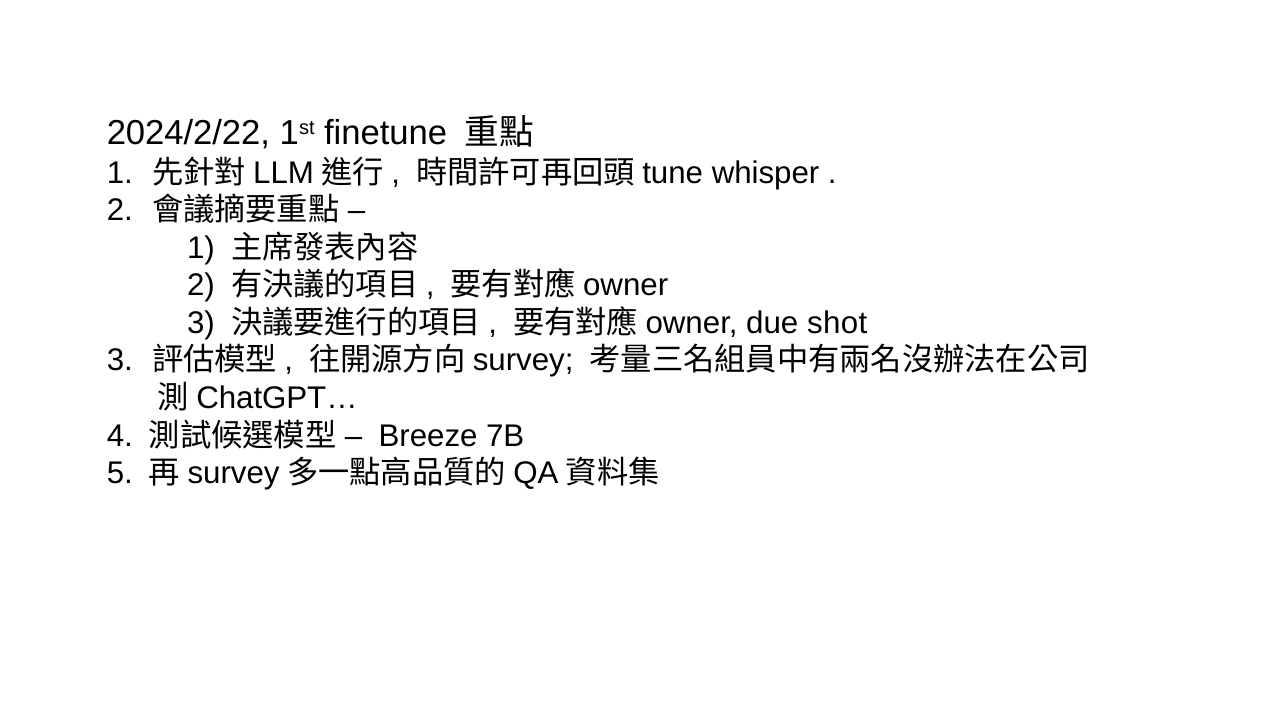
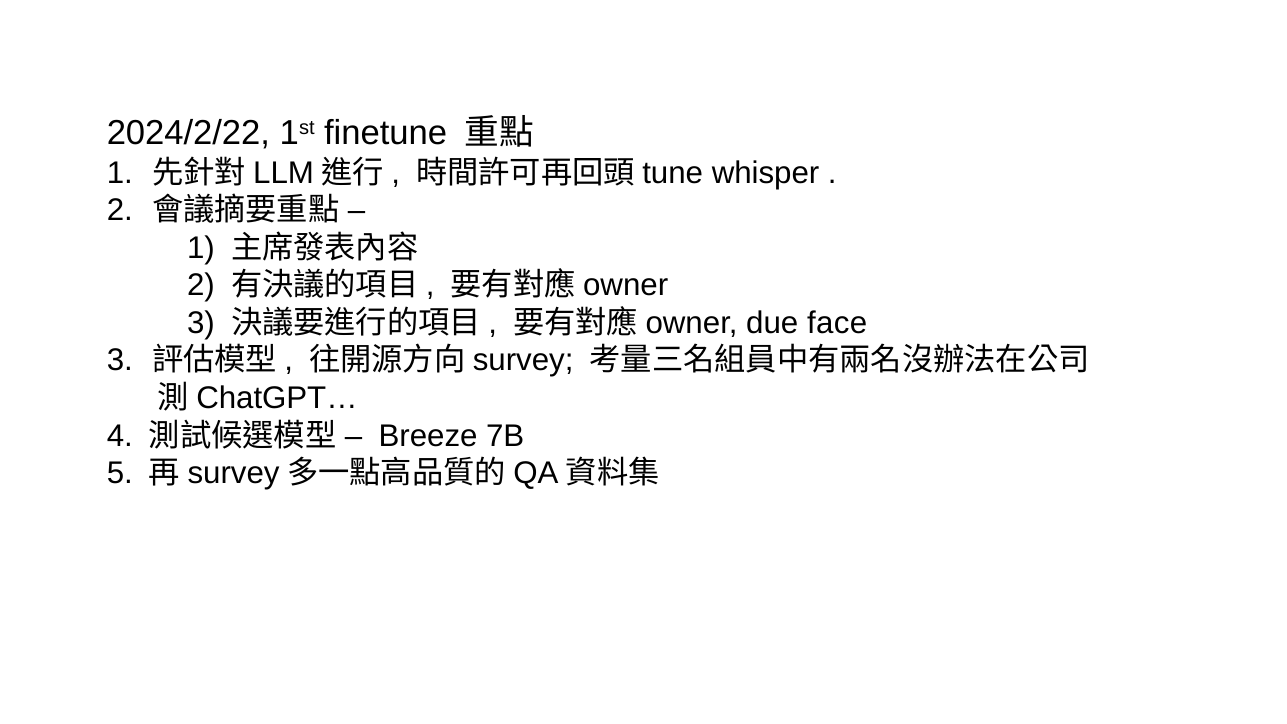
shot: shot -> face (837, 323)
